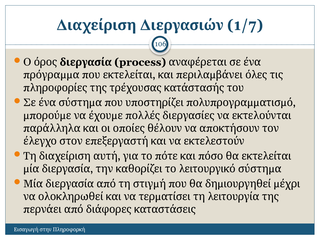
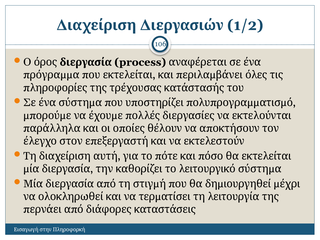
1/7: 1/7 -> 1/2 (245, 25)
